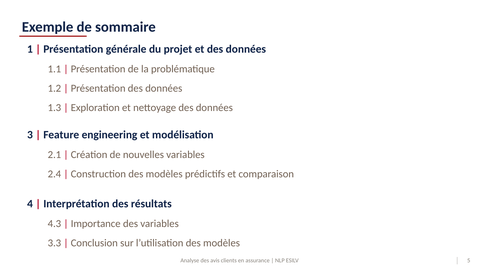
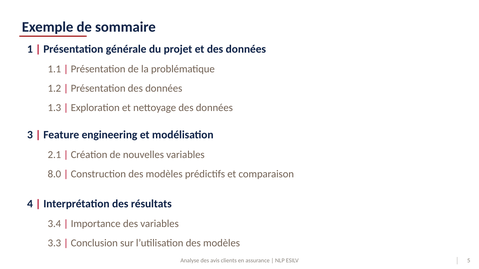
2.4: 2.4 -> 8.0 (54, 174)
4.3: 4.3 -> 3.4 (54, 224)
